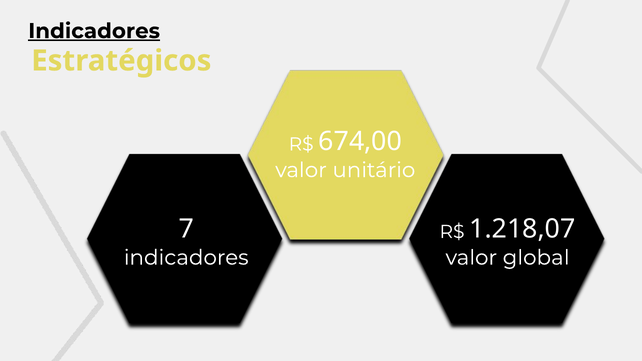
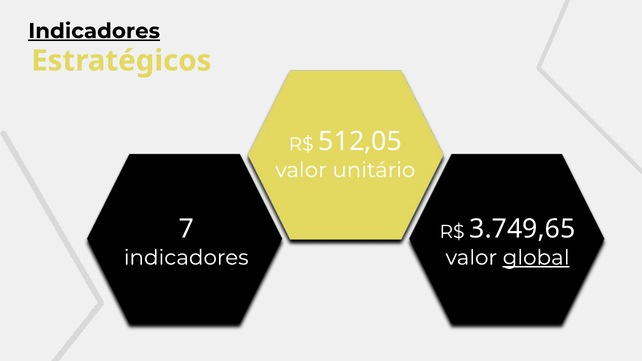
674,00: 674,00 -> 512,05 (360, 142)
1.218,07: 1.218,07 -> 3.749,65 (522, 229)
global underline: none -> present (536, 258)
